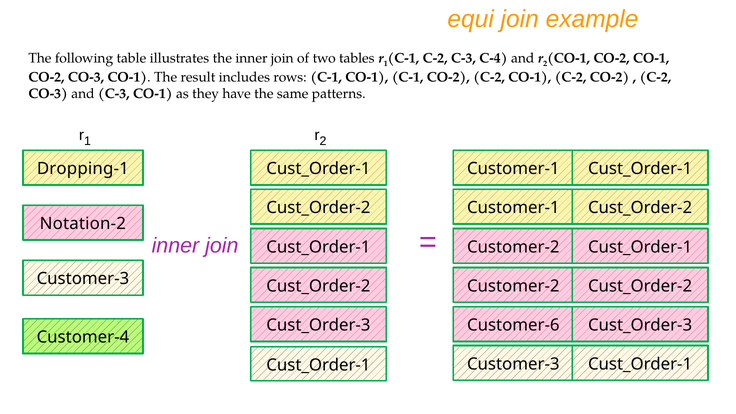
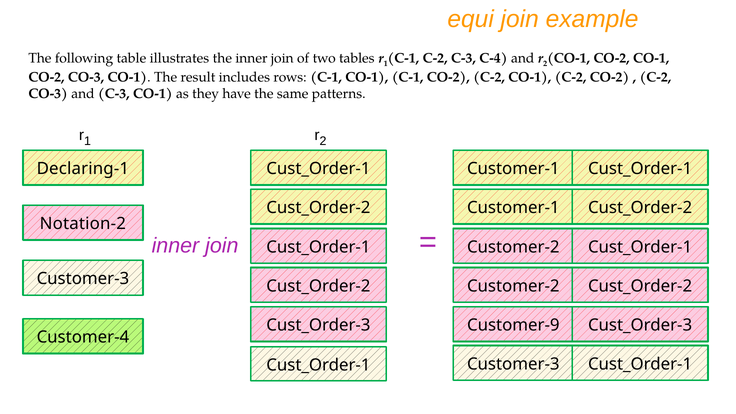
Dropping-1: Dropping-1 -> Declaring-1 (83, 169)
Customer-6: Customer-6 -> Customer-9 (513, 325)
